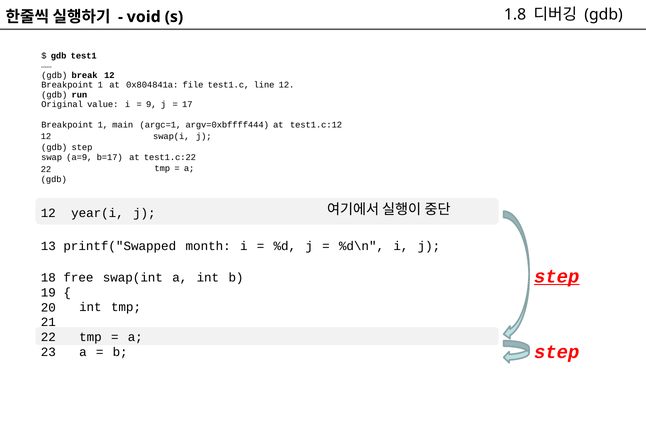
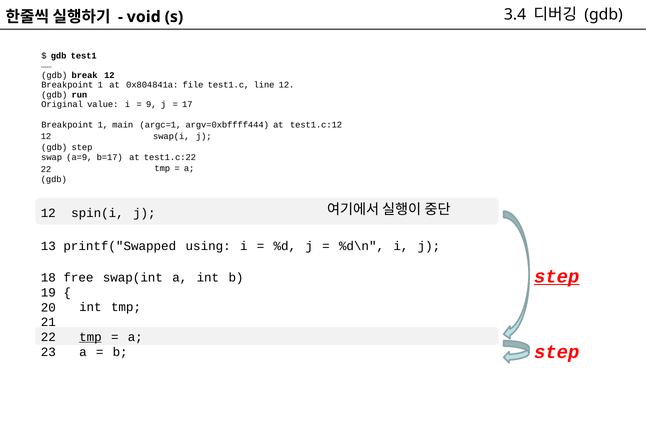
1.8: 1.8 -> 3.4 (515, 14)
year(i: year(i -> spin(i (97, 213)
month: month -> using (208, 246)
tmp underline: none -> present (90, 336)
